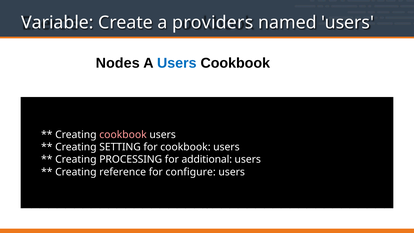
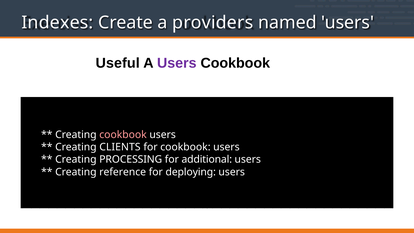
Variable: Variable -> Indexes (57, 23)
Nodes: Nodes -> Useful (118, 63)
Users colour: blue -> purple (177, 63)
SETTING: SETTING -> CLIENTS (120, 147)
configure: configure -> deploying (191, 172)
